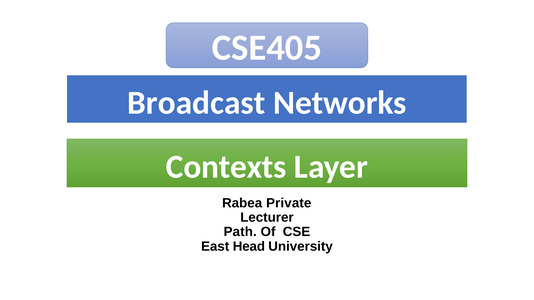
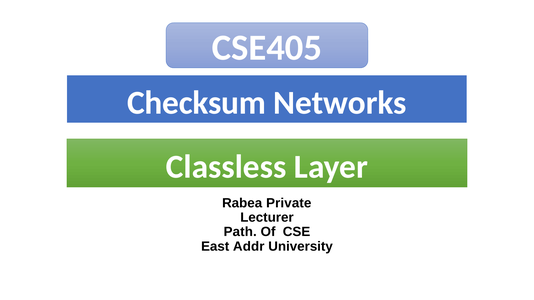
Broadcast: Broadcast -> Checksum (197, 103)
Contexts: Contexts -> Classless (226, 167)
Head: Head -> Addr (249, 247)
